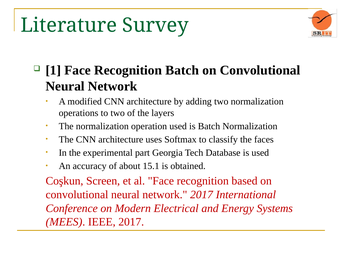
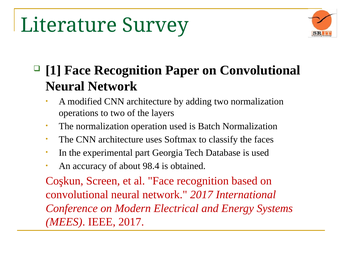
Recognition Batch: Batch -> Paper (182, 70)
15.1: 15.1 -> 98.4 (151, 166)
